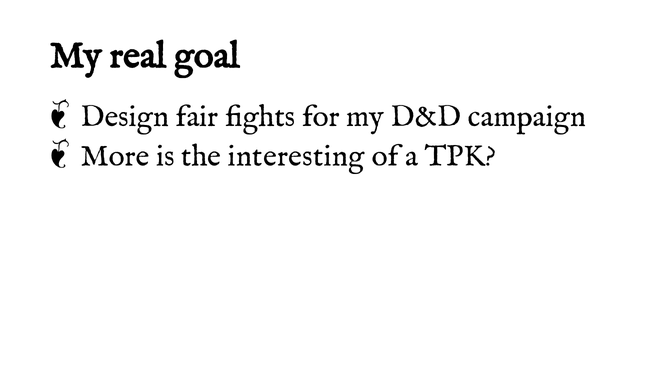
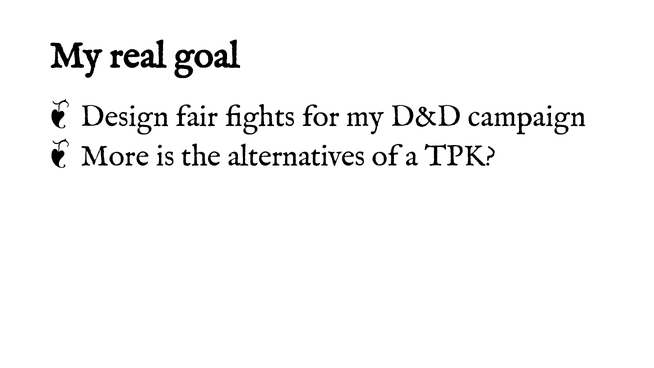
interesting: interesting -> alternatives (297, 156)
